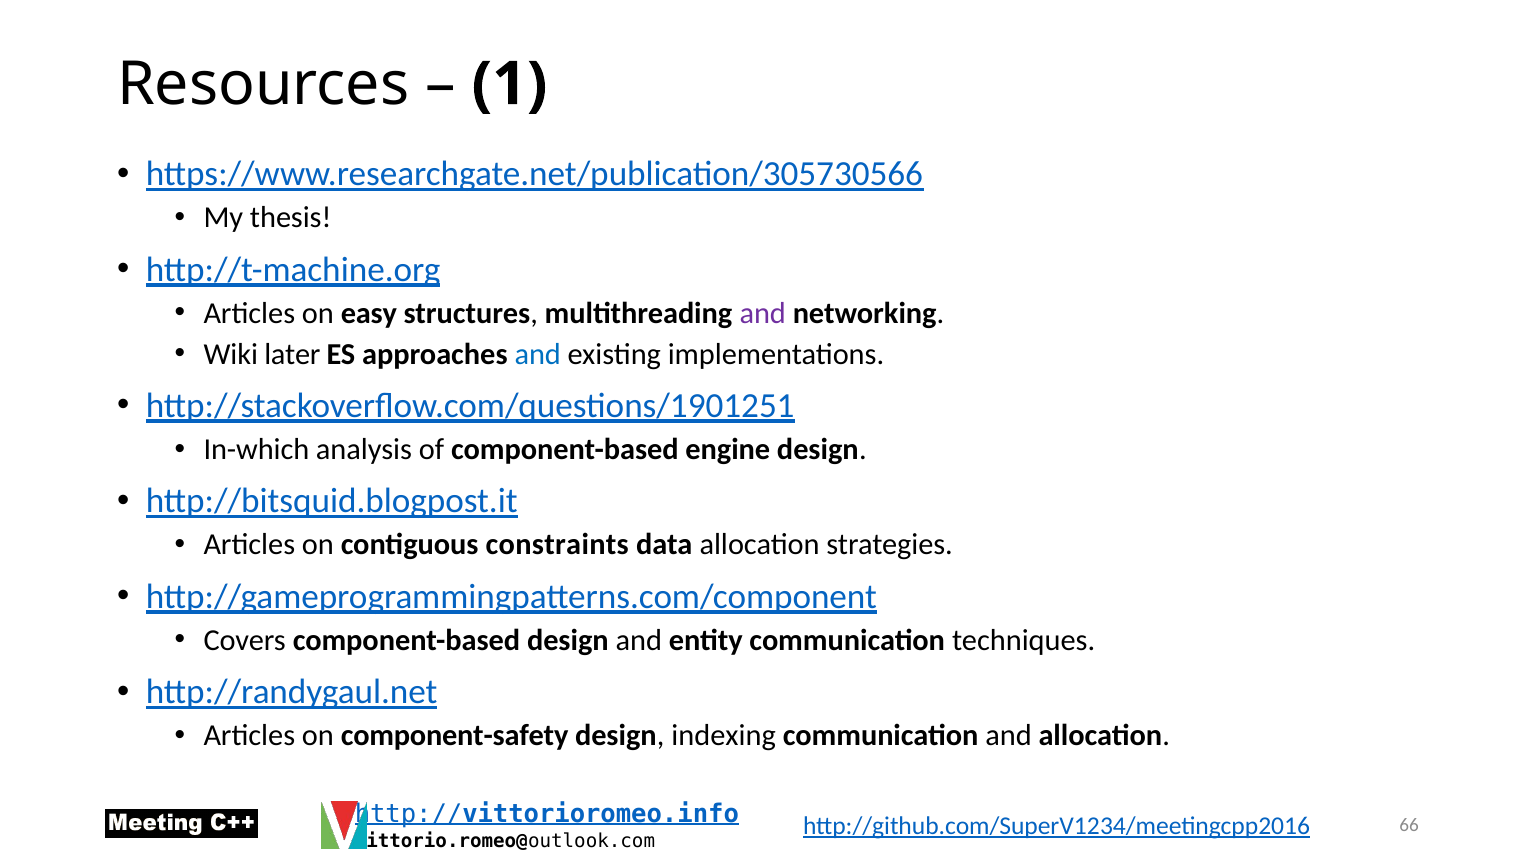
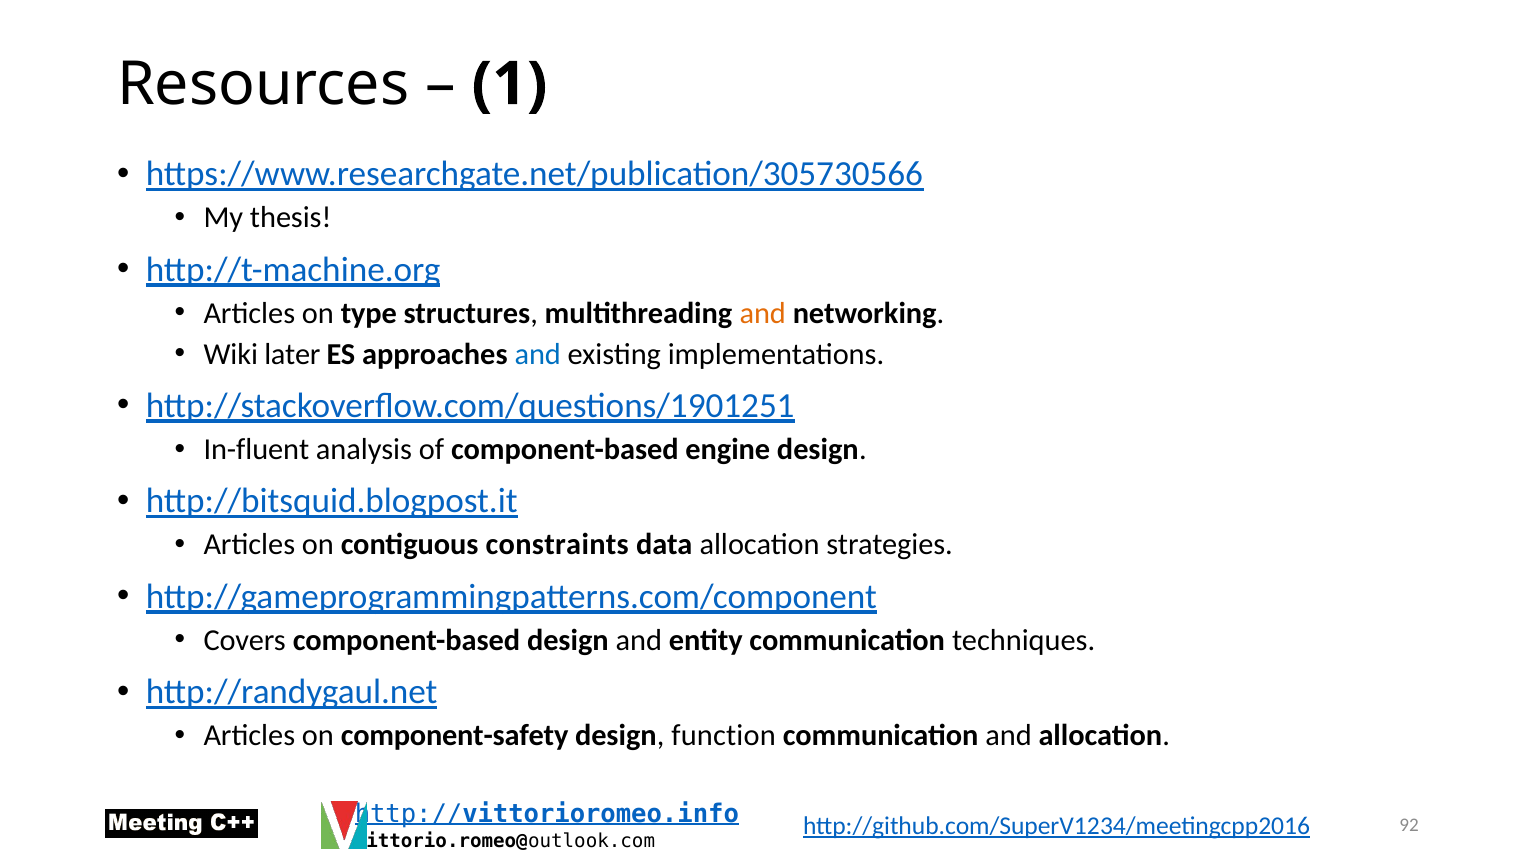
easy: easy -> type (369, 313)
and colour: purple -> orange (763, 313)
In-which: In-which -> In-fluent (256, 449)
indexing: indexing -> function (724, 736)
66: 66 -> 92 (1409, 825)
